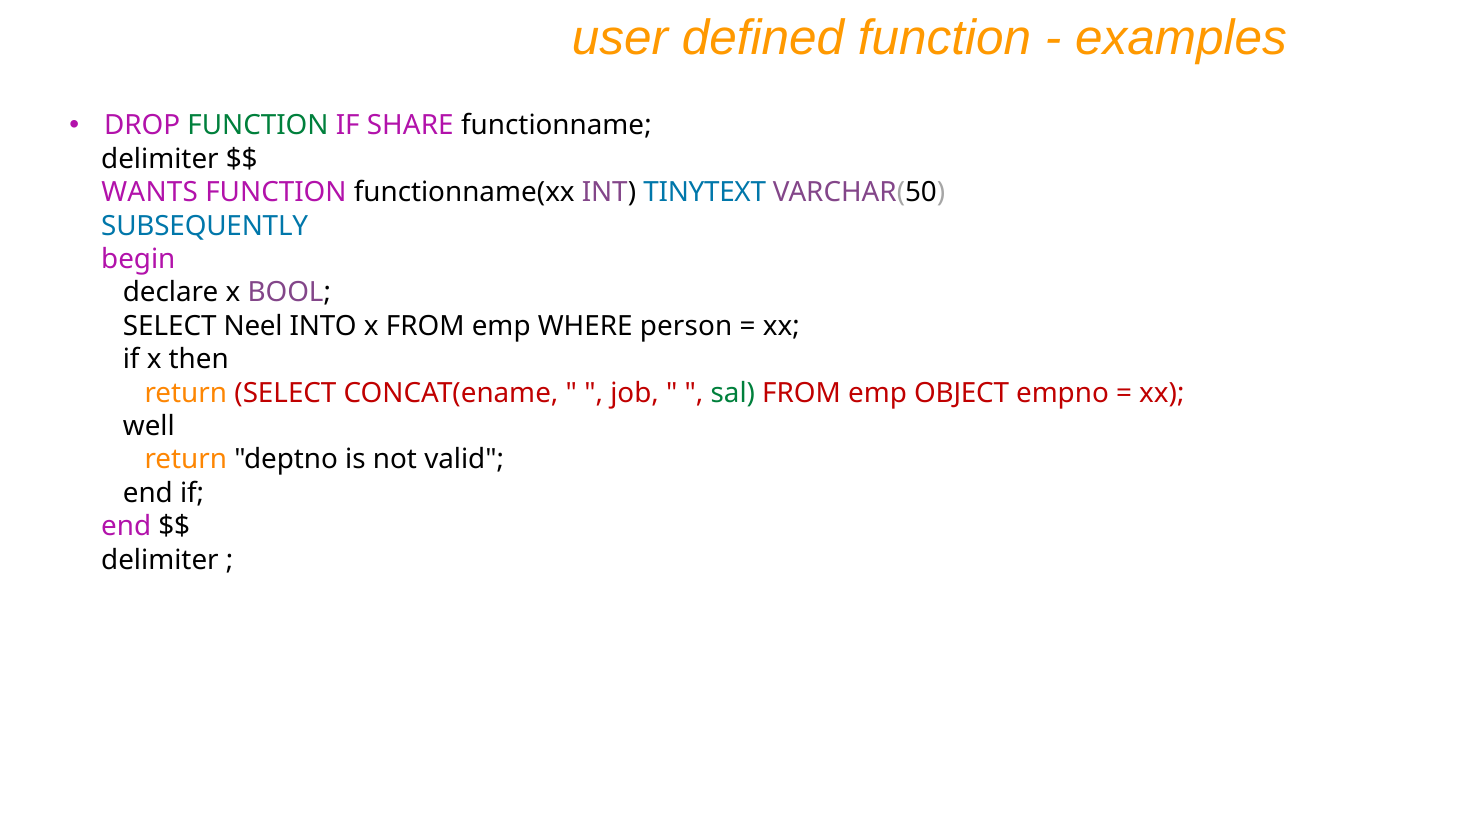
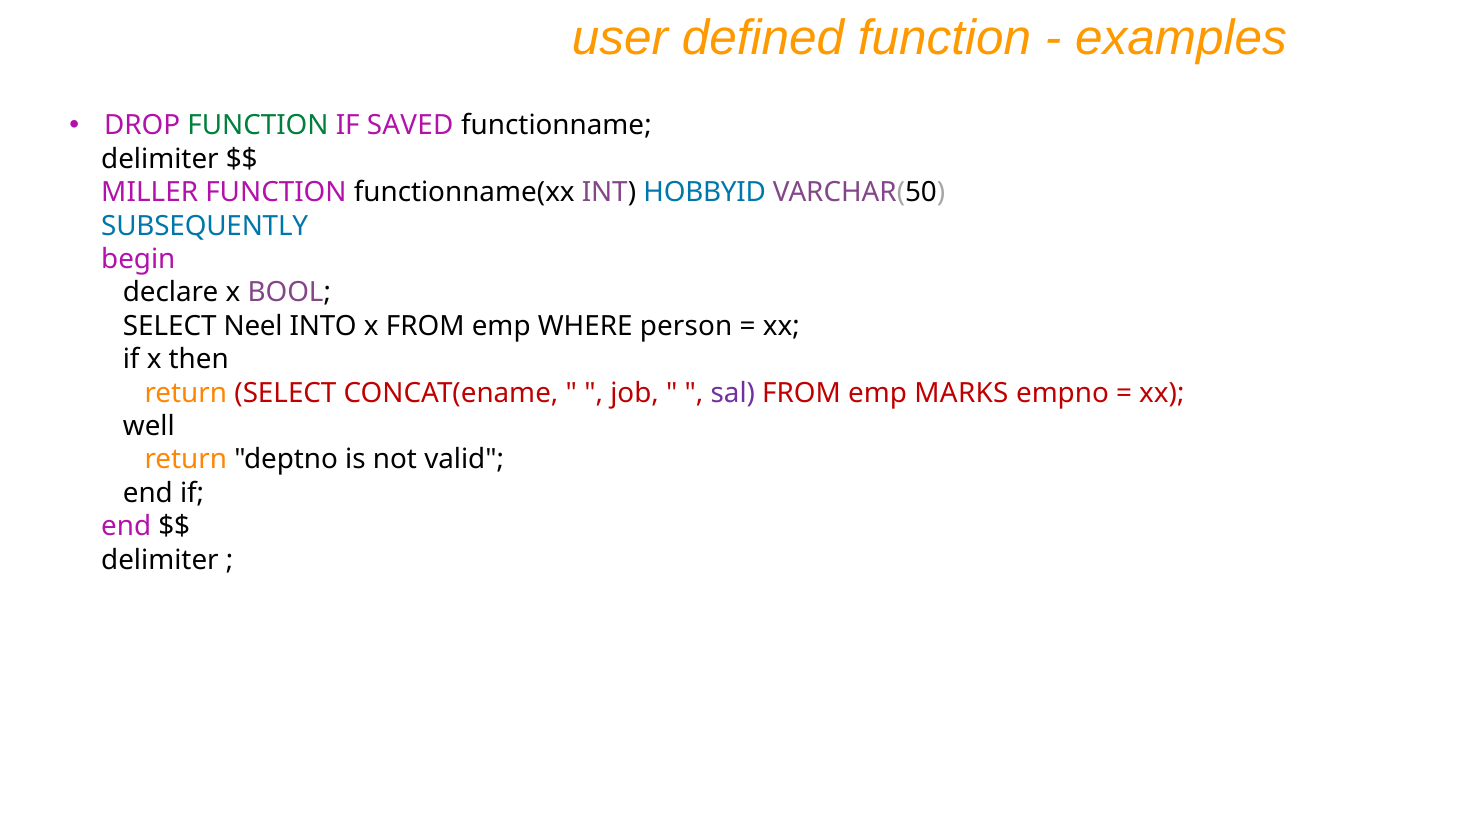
SHARE: SHARE -> SAVED (410, 126)
WANTS: WANTS -> MILLER (150, 193)
TINYTEXT: TINYTEXT -> HOBBYID (705, 193)
sal colour: green -> purple (733, 393)
OBJECT: OBJECT -> MARKS (961, 393)
